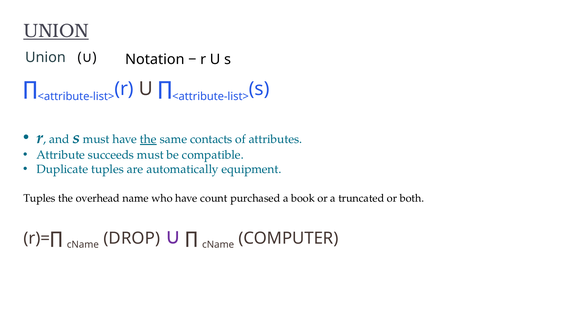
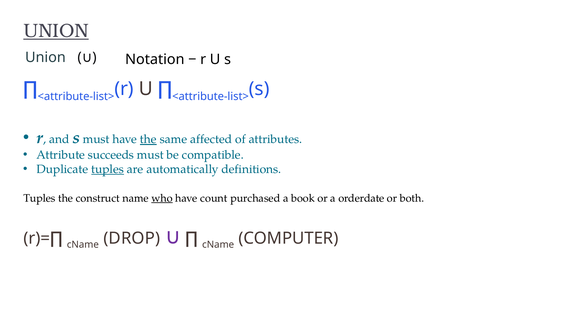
contacts: contacts -> affected (211, 139)
tuples underline: none -> present (108, 169)
equipment: equipment -> definitions (251, 169)
overhead: overhead -> construct (98, 198)
who underline: none -> present (162, 198)
truncated: truncated -> orderdate (361, 198)
